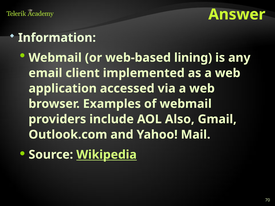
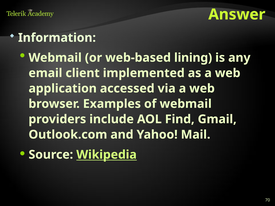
Also: Also -> Find (180, 119)
